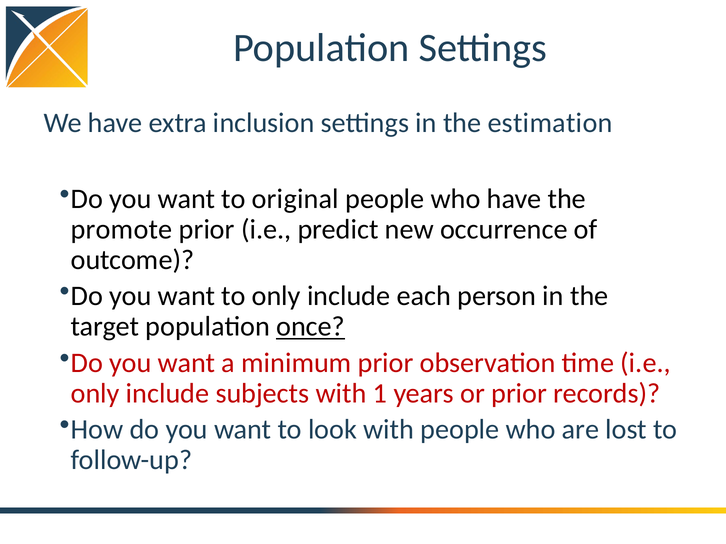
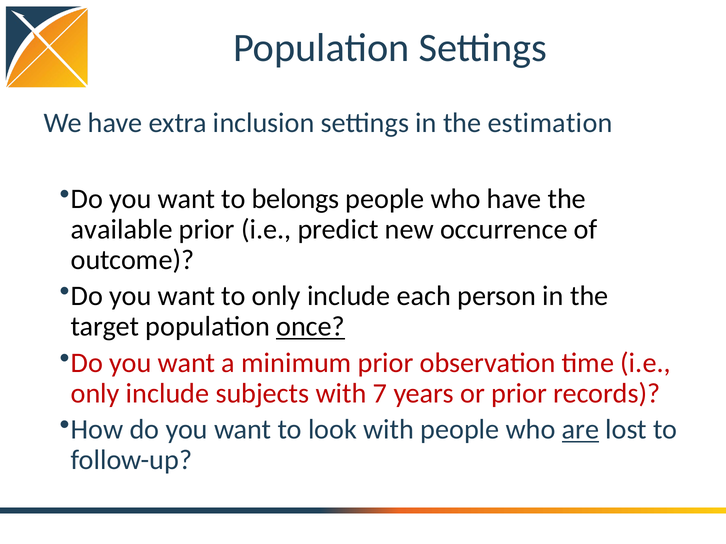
original: original -> belongs (296, 199)
promote: promote -> available (122, 229)
1: 1 -> 7 (380, 394)
are underline: none -> present (581, 430)
